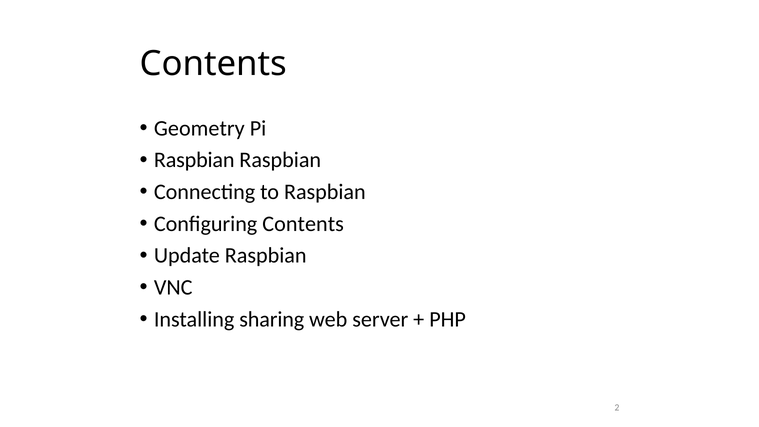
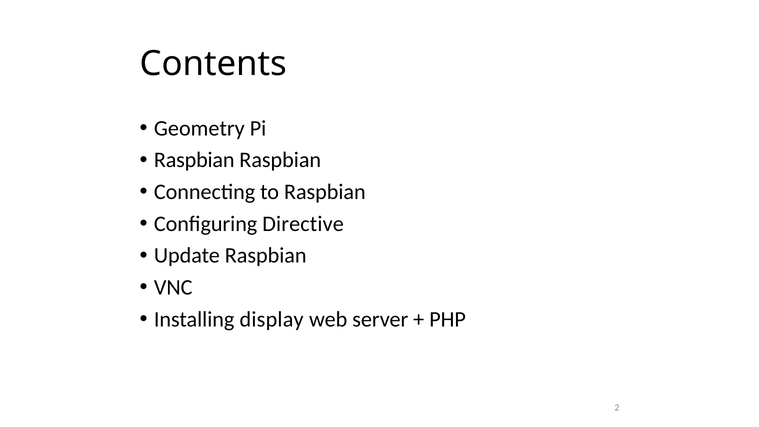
Configuring Contents: Contents -> Directive (303, 224)
sharing: sharing -> display (272, 319)
